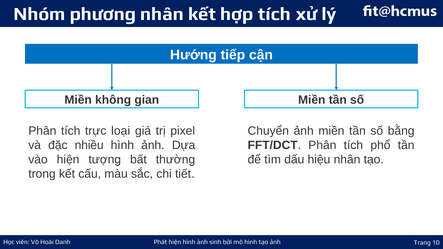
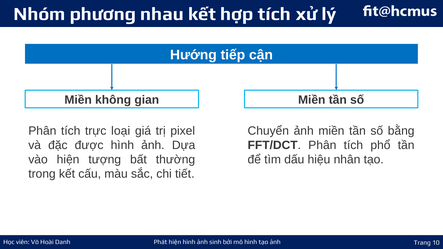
phương nhân: nhân -> nhau (162, 14)
nhiều: nhiều -> được (89, 145)
